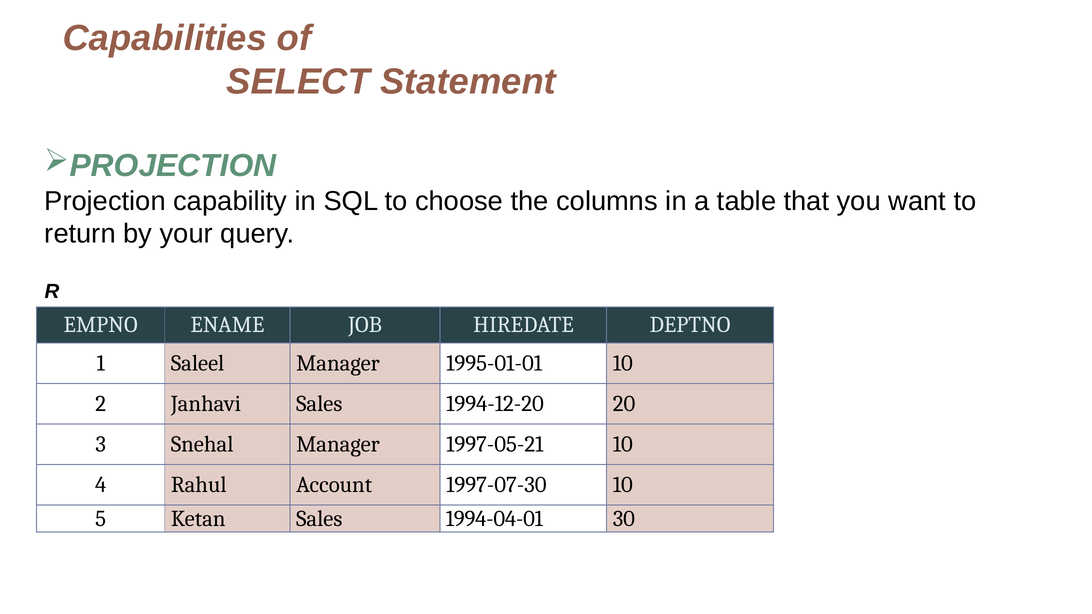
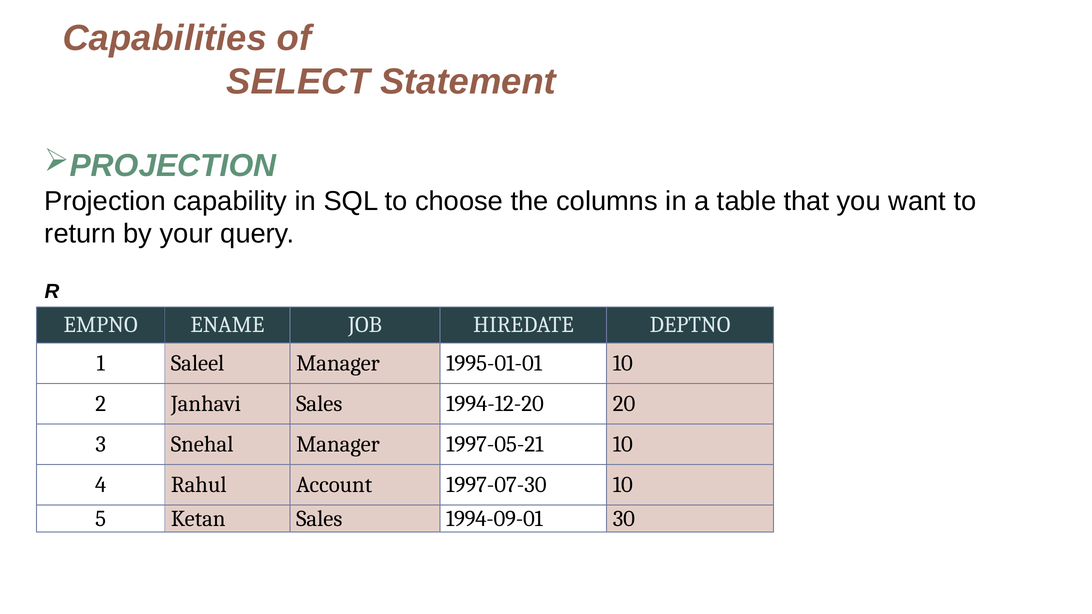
1994-04-01: 1994-04-01 -> 1994-09-01 (494, 519)
